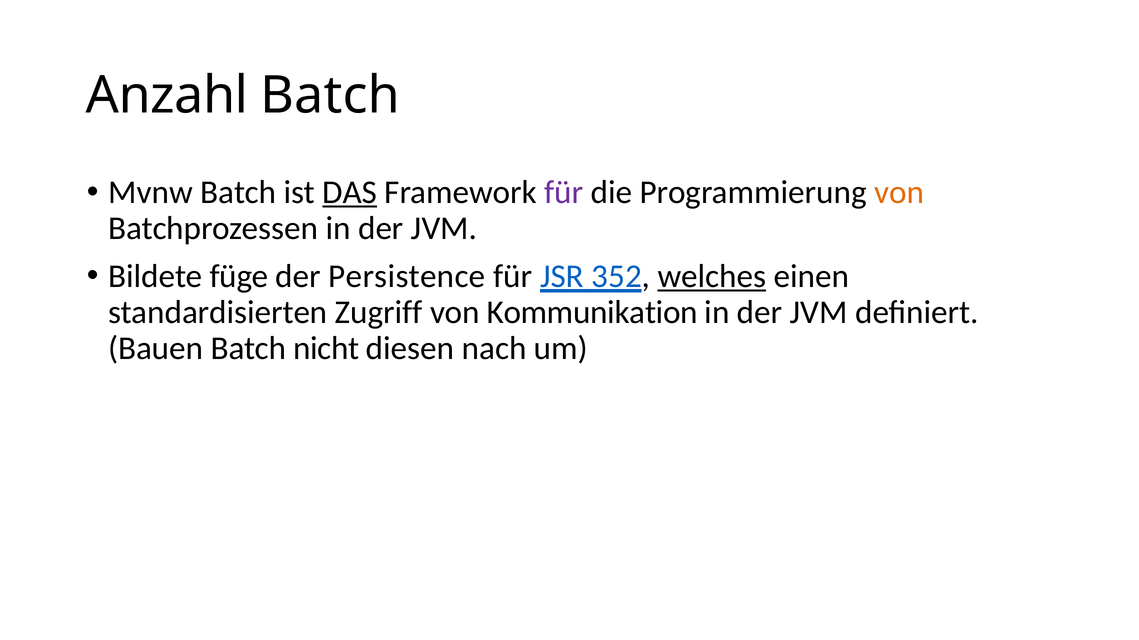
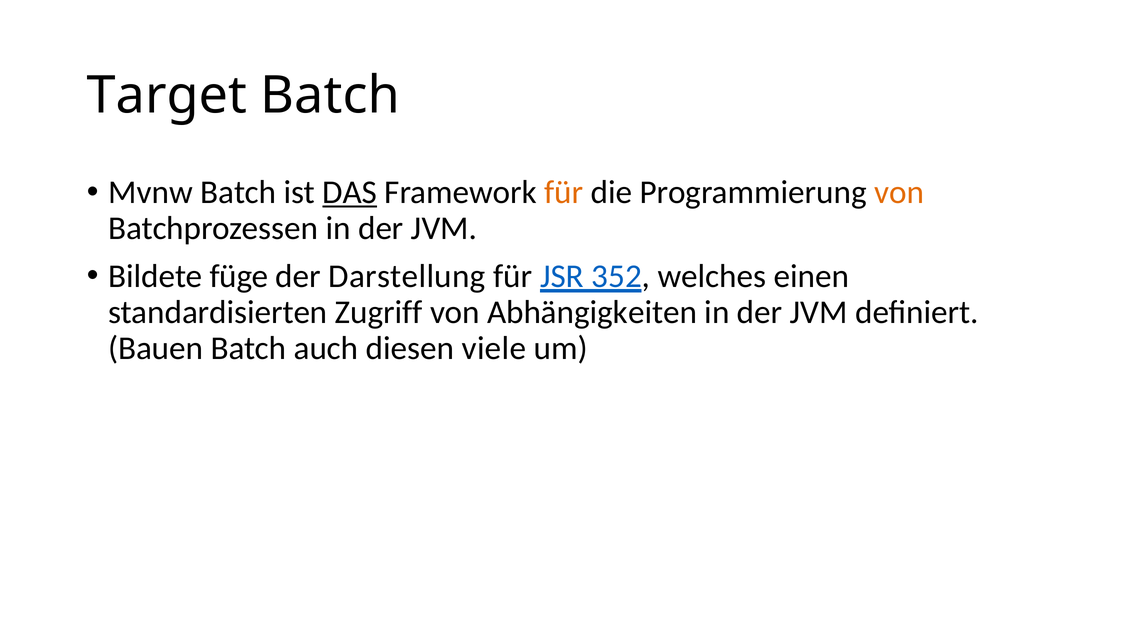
Anzahl: Anzahl -> Target (167, 96)
für colour: purple -> orange (564, 193)
Persistence: Persistence -> Darstellung (407, 277)
welches underline: present -> none (712, 277)
Kommunikation: Kommunikation -> Abhängigkeiten (592, 313)
nicht: nicht -> auch (326, 349)
nach: nach -> viele (494, 349)
